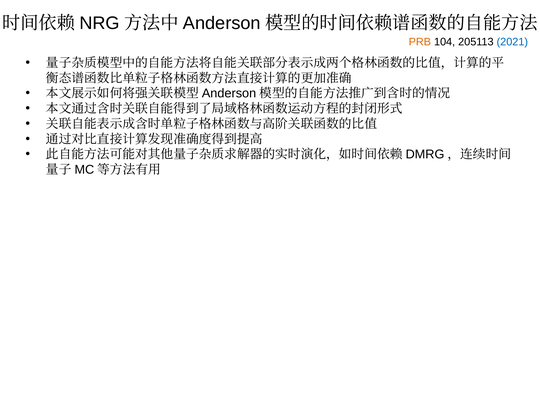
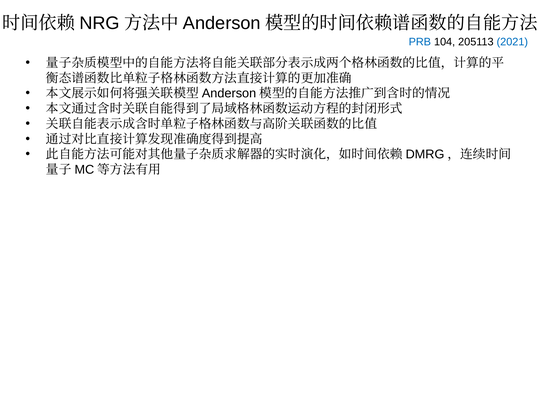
PRB colour: orange -> blue (420, 42)
